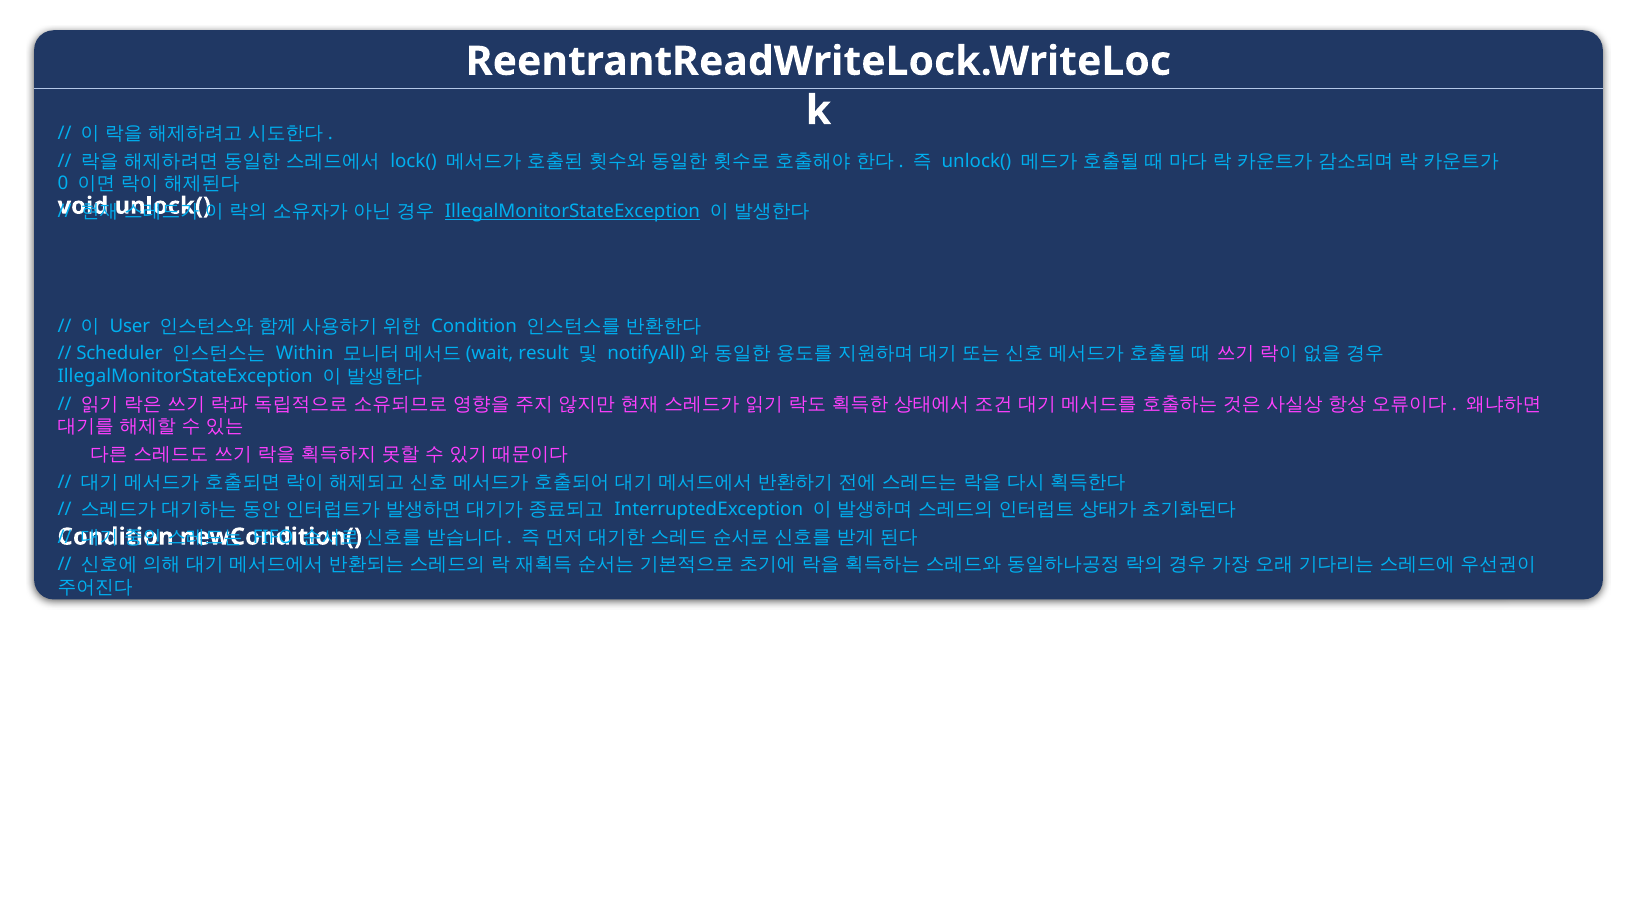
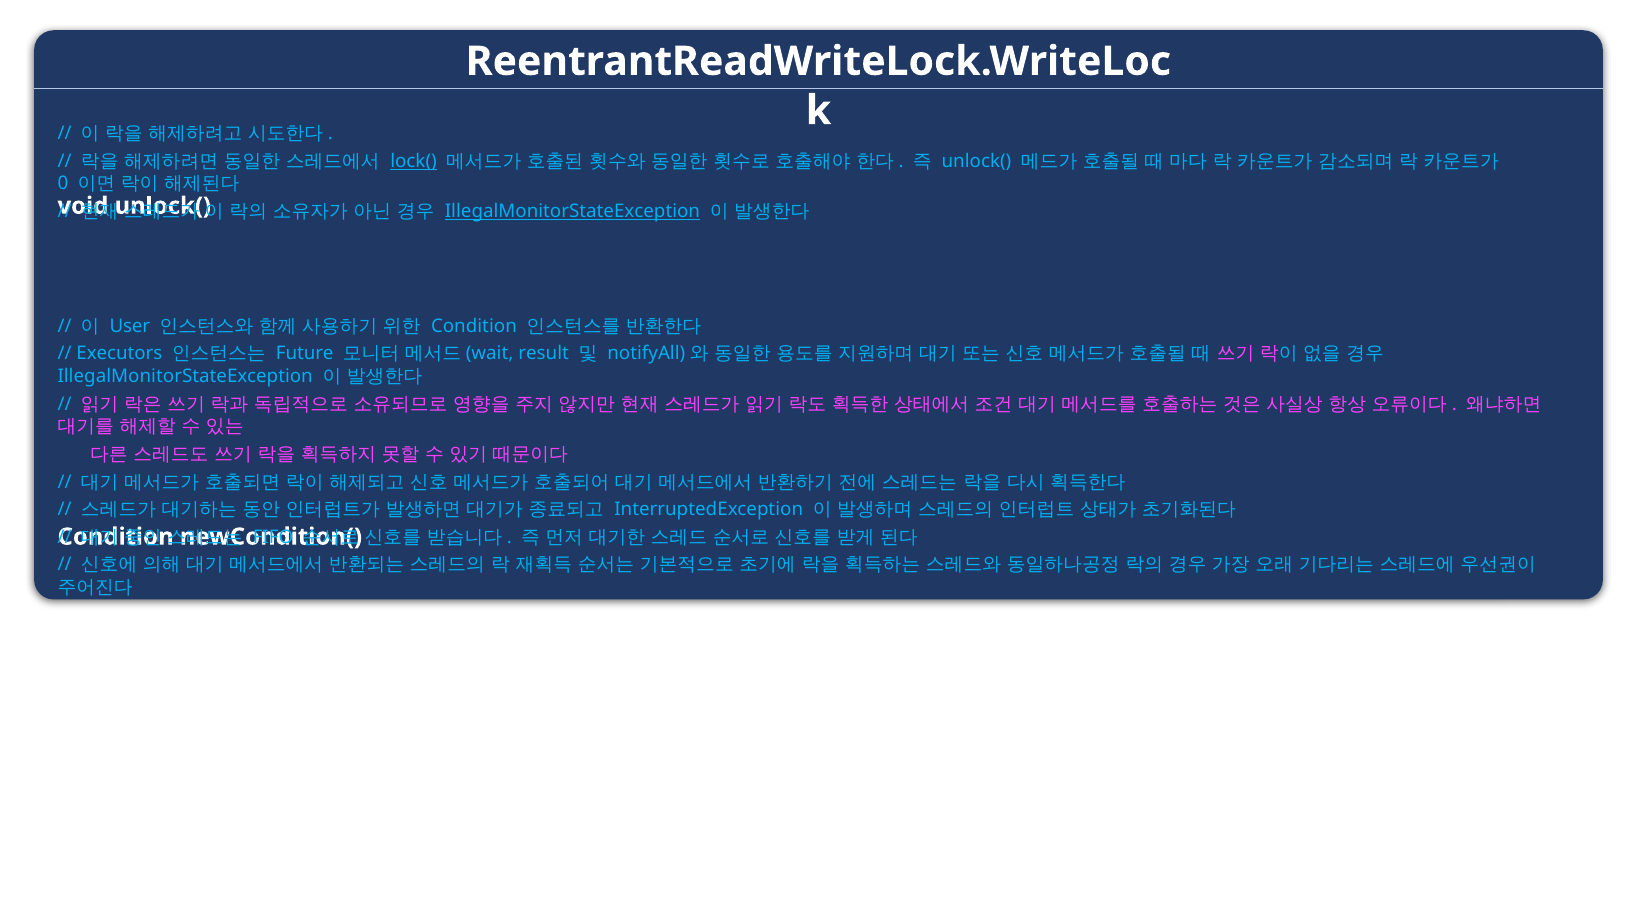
lock( underline: none -> present (414, 161)
Scheduler: Scheduler -> Executors (119, 354)
Within: Within -> Future (305, 354)
